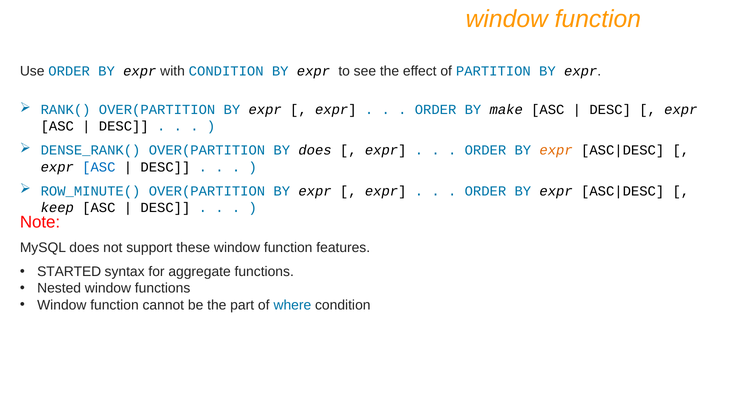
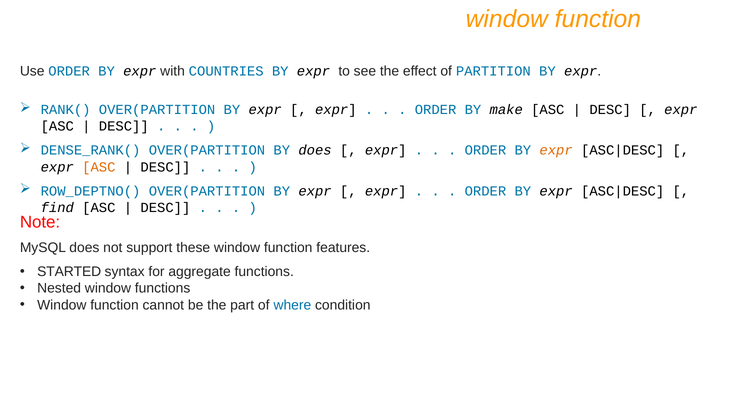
with CONDITION: CONDITION -> COUNTRIES (226, 71)
ASC colour: blue -> orange (99, 167)
ROW_MINUTE(: ROW_MINUTE( -> ROW_DEPTNO( (91, 191)
keep: keep -> find (57, 208)
